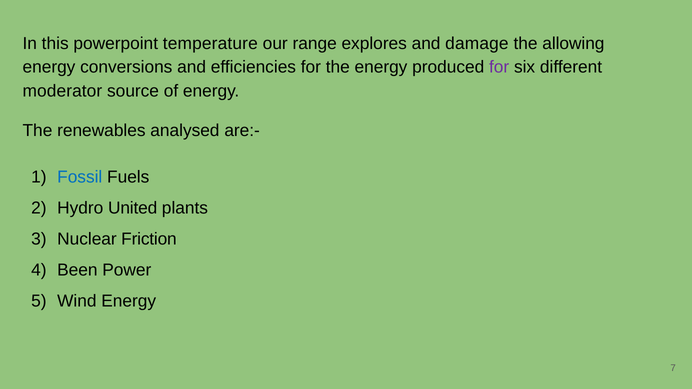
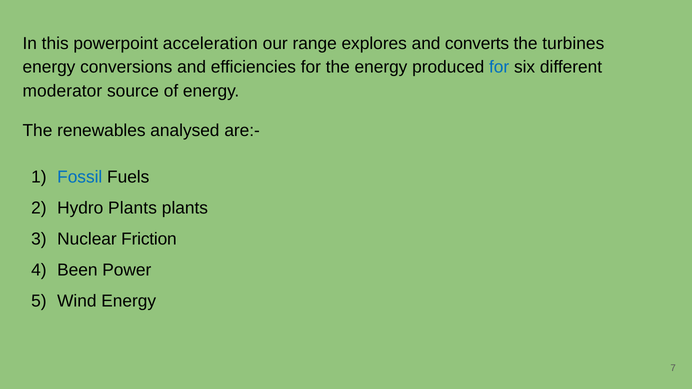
temperature: temperature -> acceleration (210, 43)
damage: damage -> converts (477, 43)
allowing: allowing -> turbines (573, 43)
for colour: purple -> blue (499, 67)
Hydro United: United -> Plants (133, 208)
